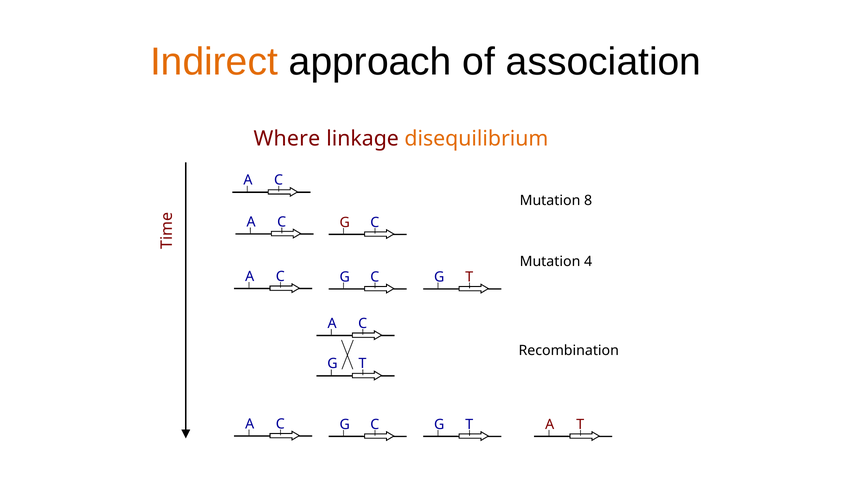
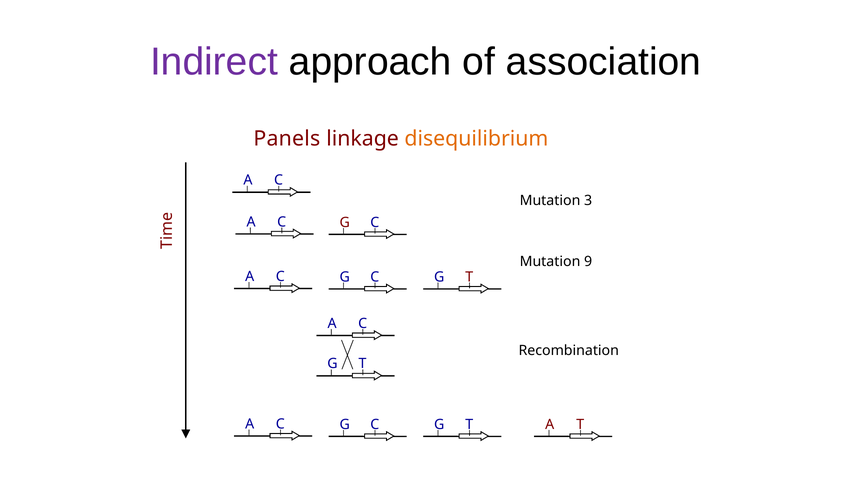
Indirect colour: orange -> purple (214, 62)
Where: Where -> Panels (287, 139)
8: 8 -> 3 (588, 201)
4: 4 -> 9 (588, 262)
